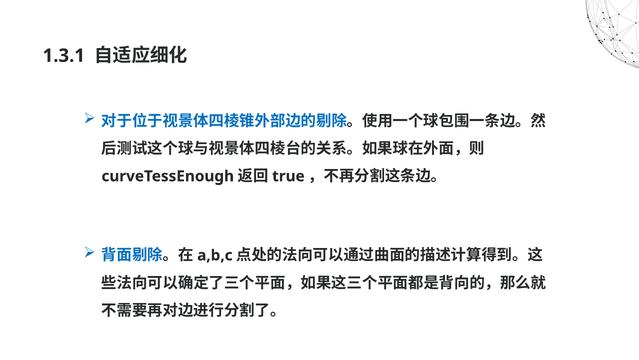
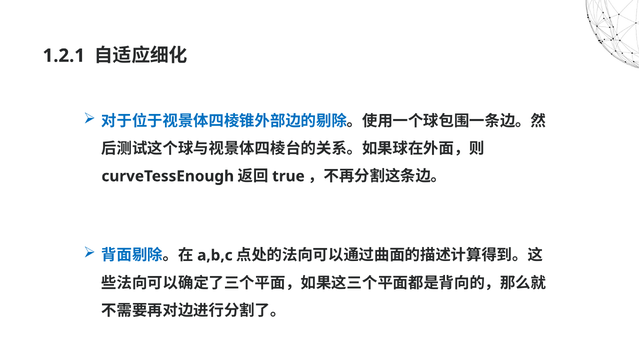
1.3.1: 1.3.1 -> 1.2.1 (64, 56)
